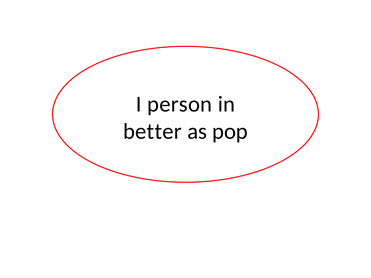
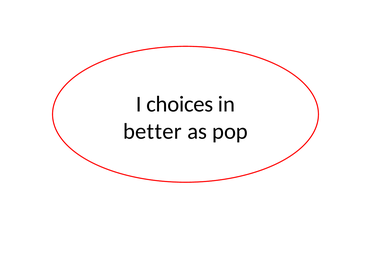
person: person -> choices (180, 104)
